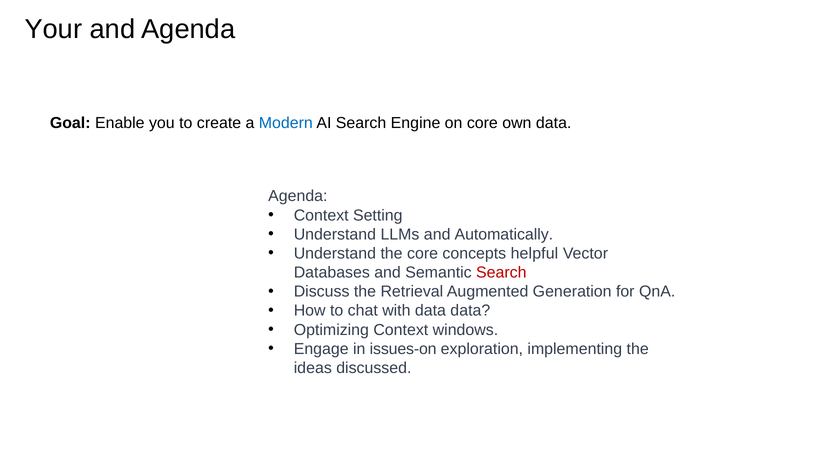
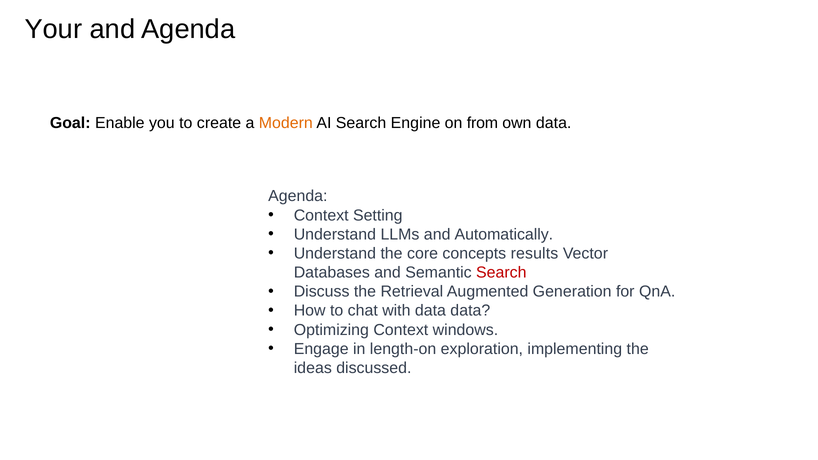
Modern colour: blue -> orange (286, 123)
on core: core -> from (482, 123)
helpful: helpful -> results (534, 254)
issues-on: issues-on -> length-on (403, 349)
